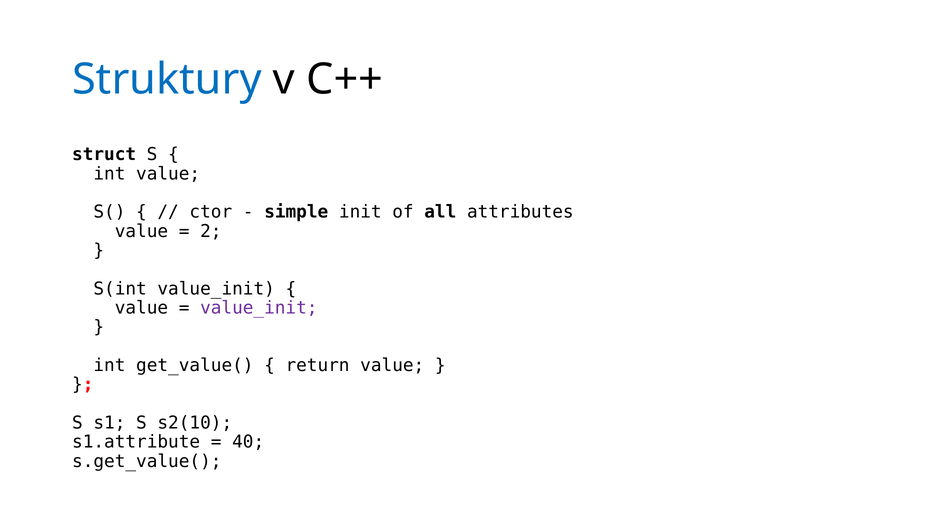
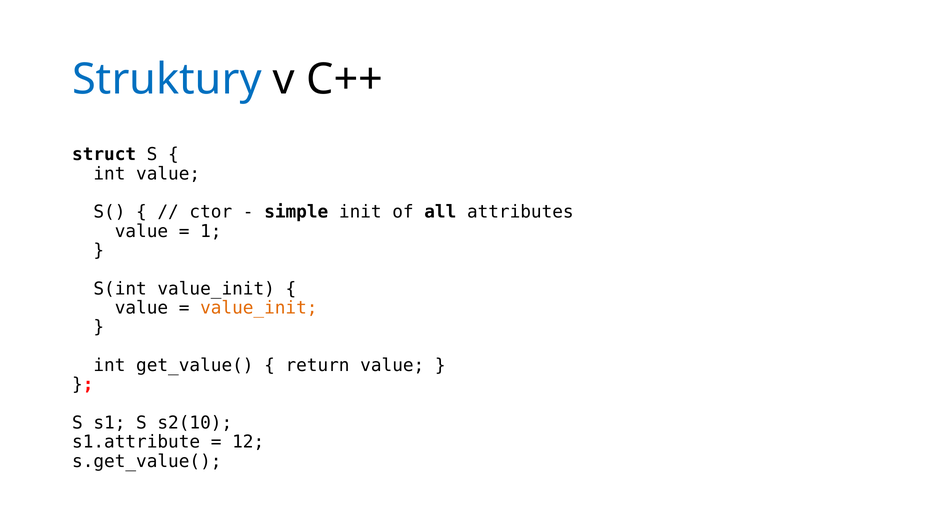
2: 2 -> 1 (211, 231)
value_init colour: purple -> orange (259, 308)
40: 40 -> 12 (248, 442)
